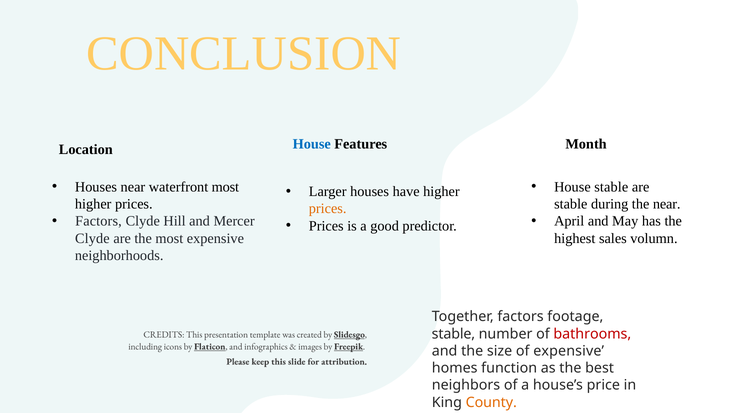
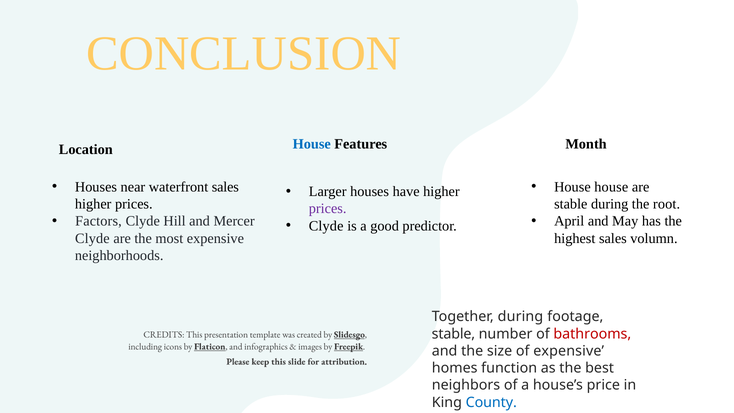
waterfront most: most -> sales (225, 187)
House stable: stable -> house (611, 187)
the near: near -> root (667, 204)
prices colour: orange -> purple (328, 209)
Prices: Prices -> Clyde (326, 226)
Together factors: factors -> during (520, 317)
County colour: orange -> blue (491, 402)
